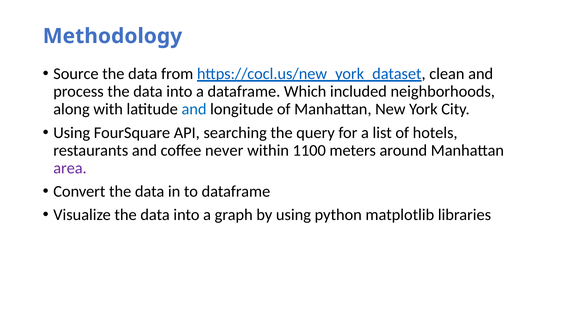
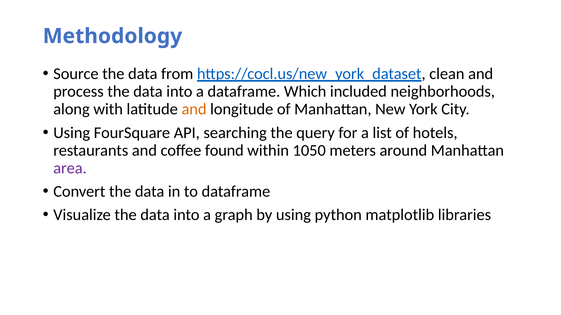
and colour: blue -> orange (194, 109)
never: never -> found (224, 151)
1100: 1100 -> 1050 (309, 151)
